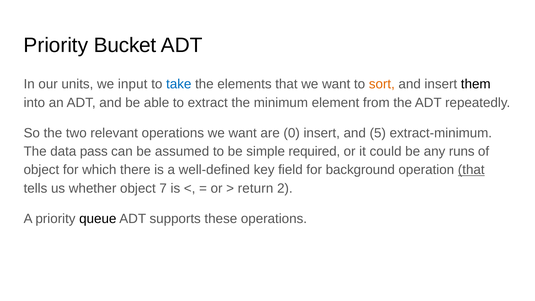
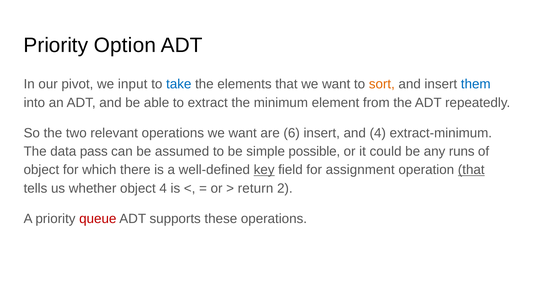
Bucket: Bucket -> Option (125, 45)
units: units -> pivot (77, 84)
them colour: black -> blue (476, 84)
0: 0 -> 6 (292, 133)
and 5: 5 -> 4 (378, 133)
required: required -> possible (314, 151)
key underline: none -> present (264, 170)
background: background -> assignment (360, 170)
object 7: 7 -> 4 (163, 188)
queue colour: black -> red (98, 219)
